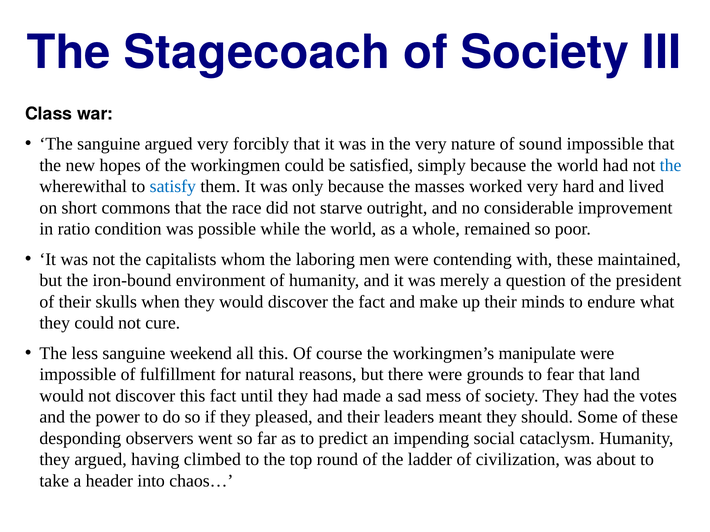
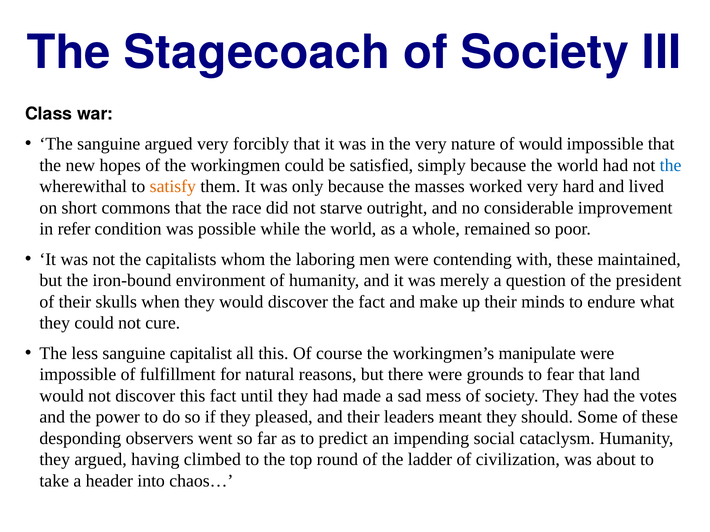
of sound: sound -> would (541, 144)
satisfy colour: blue -> orange (173, 187)
ratio: ratio -> refer (74, 229)
weekend: weekend -> capitalist (201, 354)
